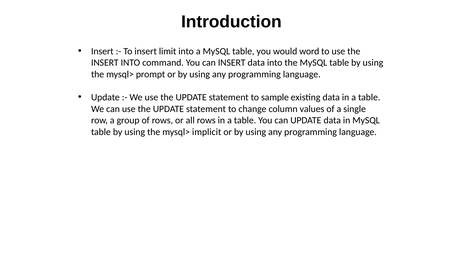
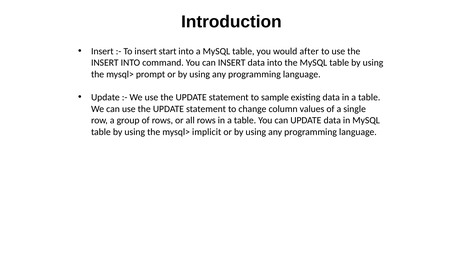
limit: limit -> start (168, 51)
word: word -> after (309, 51)
